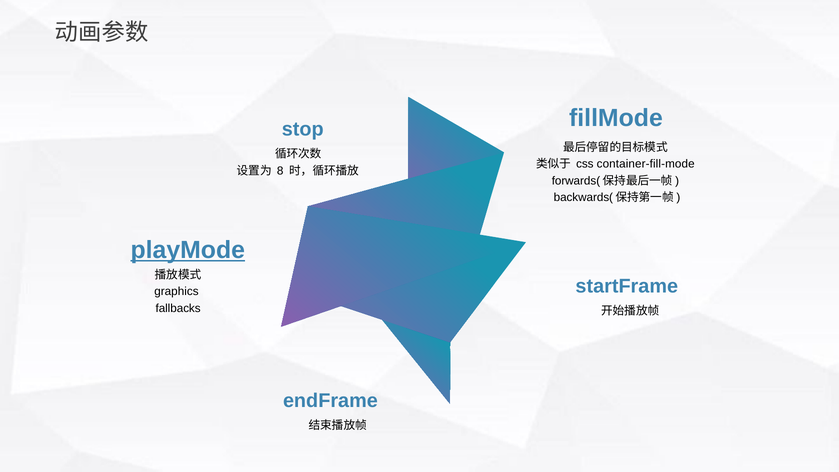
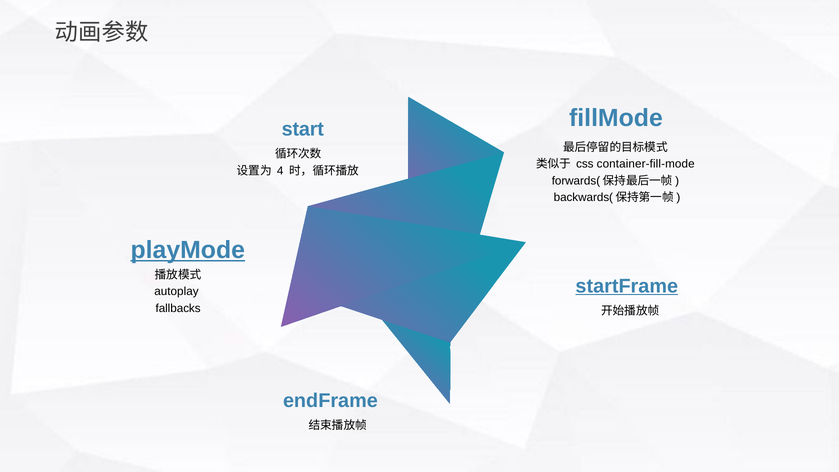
stop: stop -> start (303, 129)
8: 8 -> 4 (280, 171)
startFrame underline: none -> present (627, 286)
graphics: graphics -> autoplay (176, 292)
